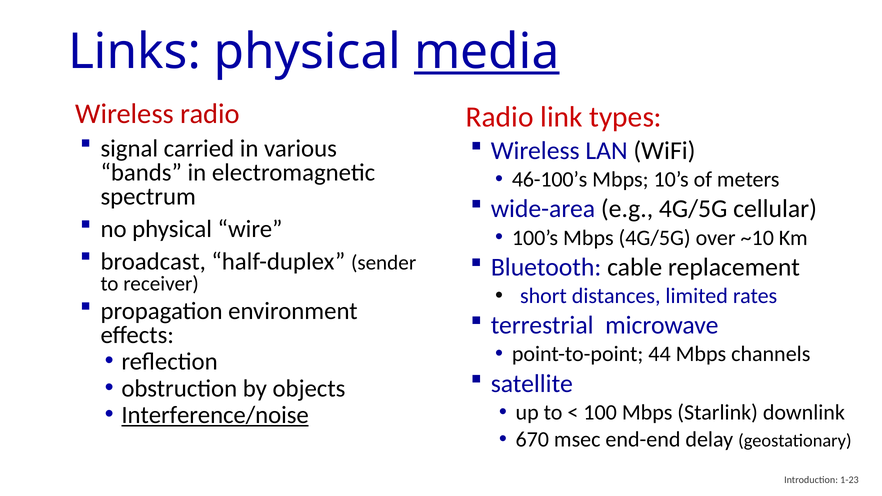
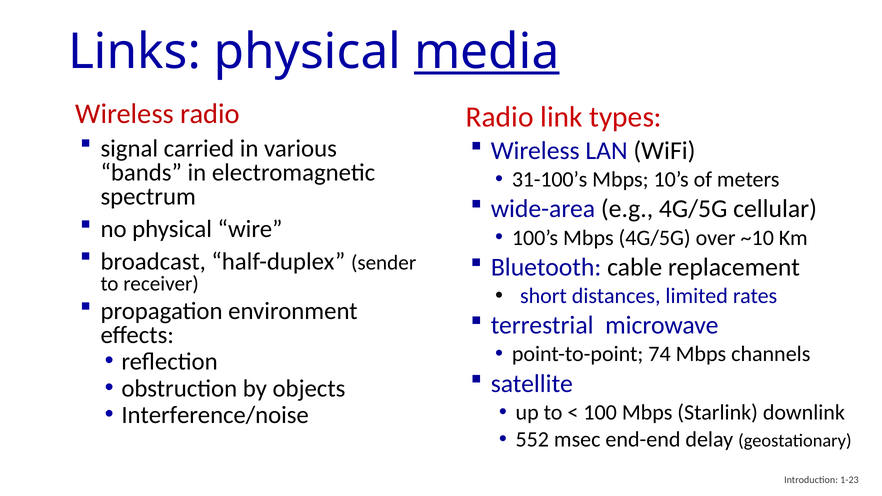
46-100’s: 46-100’s -> 31-100’s (550, 180)
44: 44 -> 74 (659, 354)
Interference/noise underline: present -> none (215, 415)
670: 670 -> 552 (532, 439)
